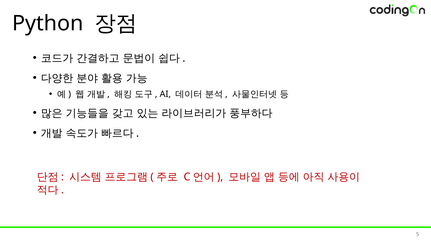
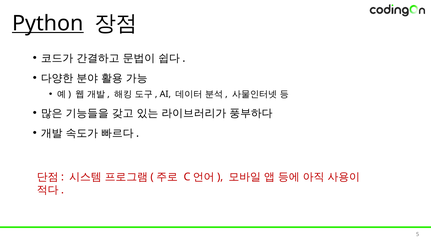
Python underline: none -> present (48, 23)
